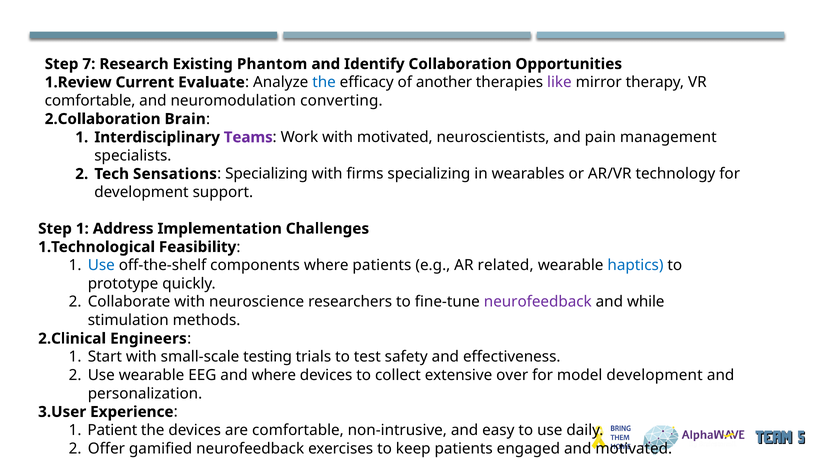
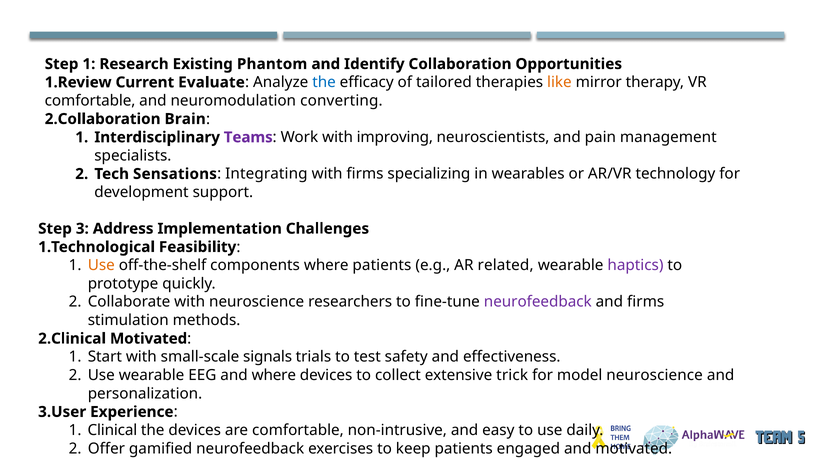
Step 7: 7 -> 1 (89, 64)
another: another -> tailored (444, 82)
like colour: purple -> orange (559, 82)
with motivated: motivated -> improving (395, 137)
Specializing: Specializing -> Integrating (266, 174)
Step 1: 1 -> 3 (82, 229)
Use colour: blue -> orange (101, 265)
haptics colour: blue -> purple (635, 265)
and while: while -> firms (646, 302)
Engineers: Engineers -> Motivated (149, 338)
testing: testing -> signals (268, 357)
over: over -> trick (512, 375)
model development: development -> neuroscience (655, 375)
Patient: Patient -> Clinical (112, 430)
